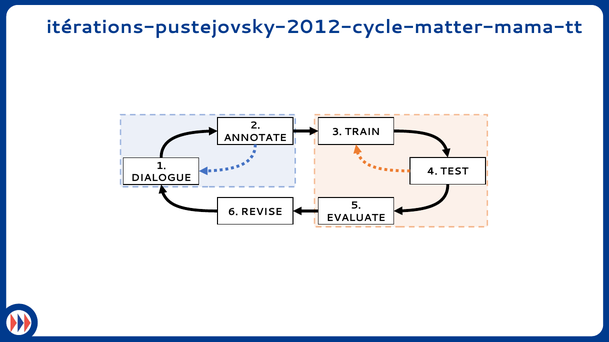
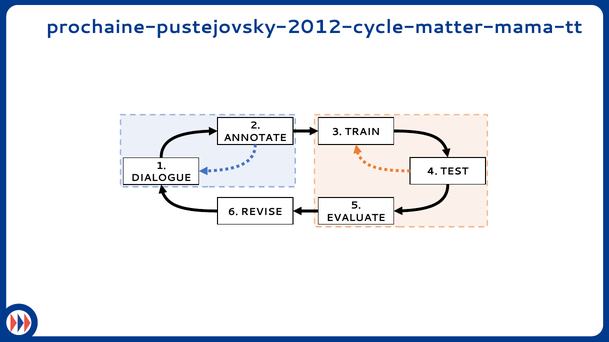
itérations-pustejovsky-2012-cycle-matter-mama-tt: itérations-pustejovsky-2012-cycle-matter-mama-tt -> prochaine-pustejovsky-2012-cycle-matter-mama-tt (314, 27)
